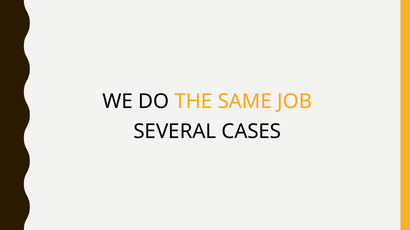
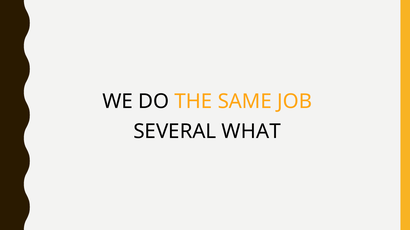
CASES: CASES -> WHAT (251, 132)
